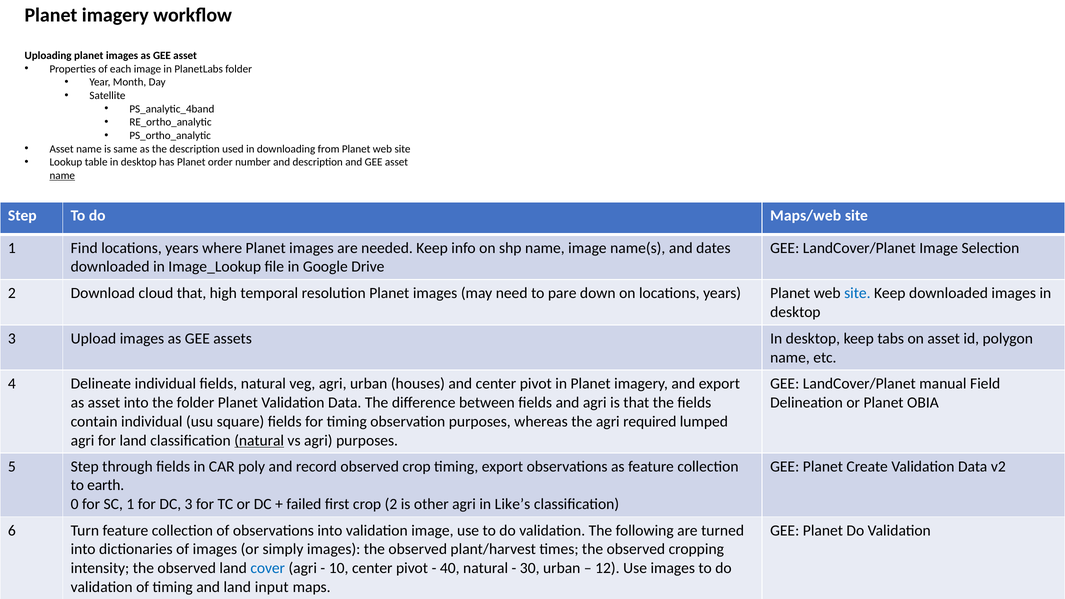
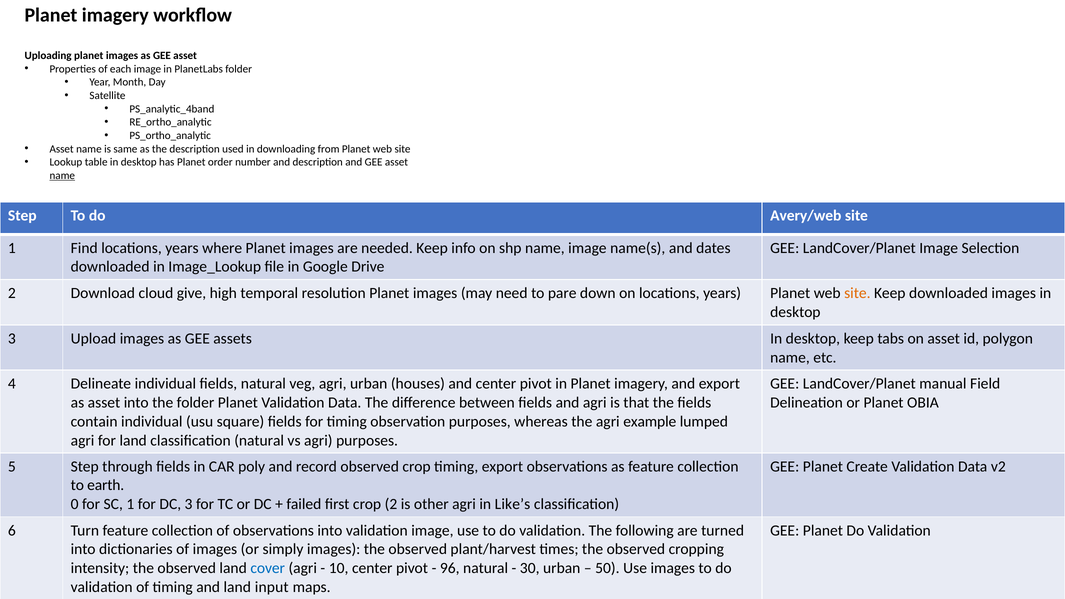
Maps/web: Maps/web -> Avery/web (806, 216)
cloud that: that -> give (192, 293)
site colour: blue -> orange (857, 293)
required: required -> example (650, 422)
natural underline: present -> none (259, 441)
40: 40 -> 96 (450, 568)
12: 12 -> 50 (607, 568)
